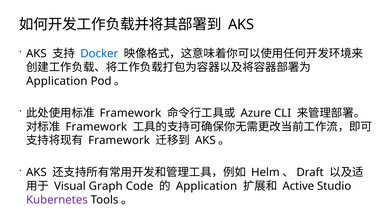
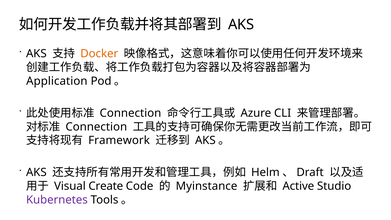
Docker colour: blue -> orange (99, 54)
Framework: Framework -> Connection (130, 113)
Framework: Framework -> Connection (96, 127)
Graph: Graph -> Create (106, 186)
Application: Application -> Myinstance (207, 186)
